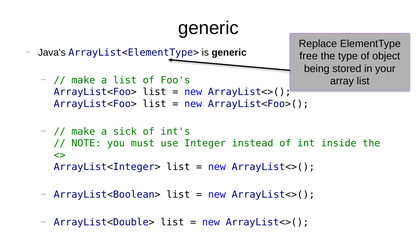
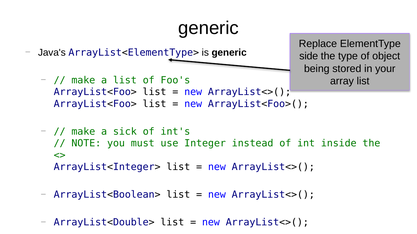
free: free -> side (309, 56)
